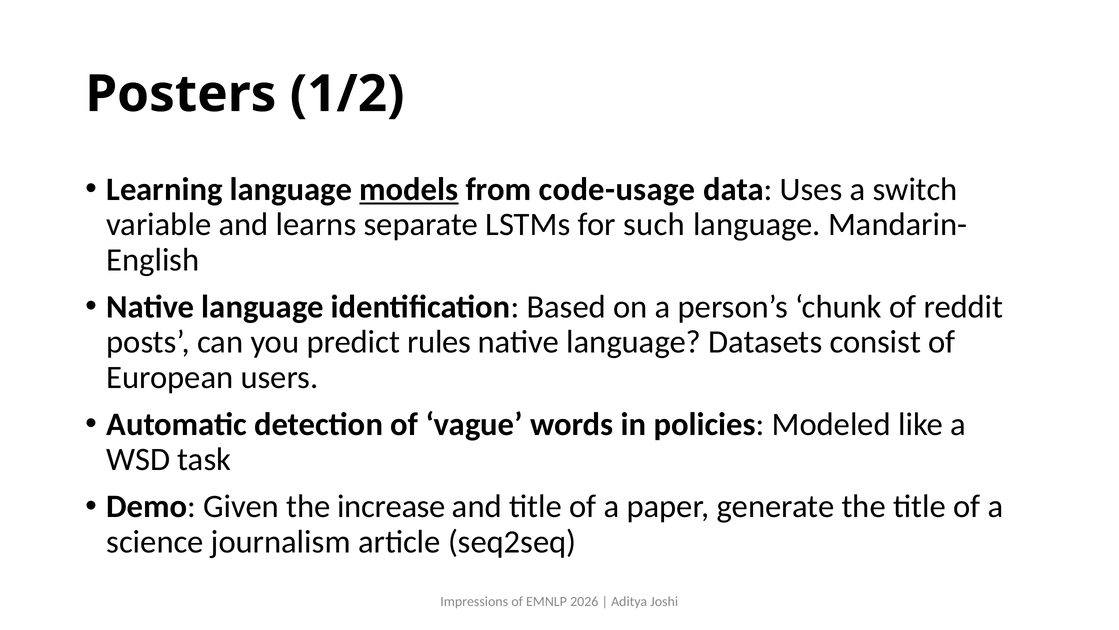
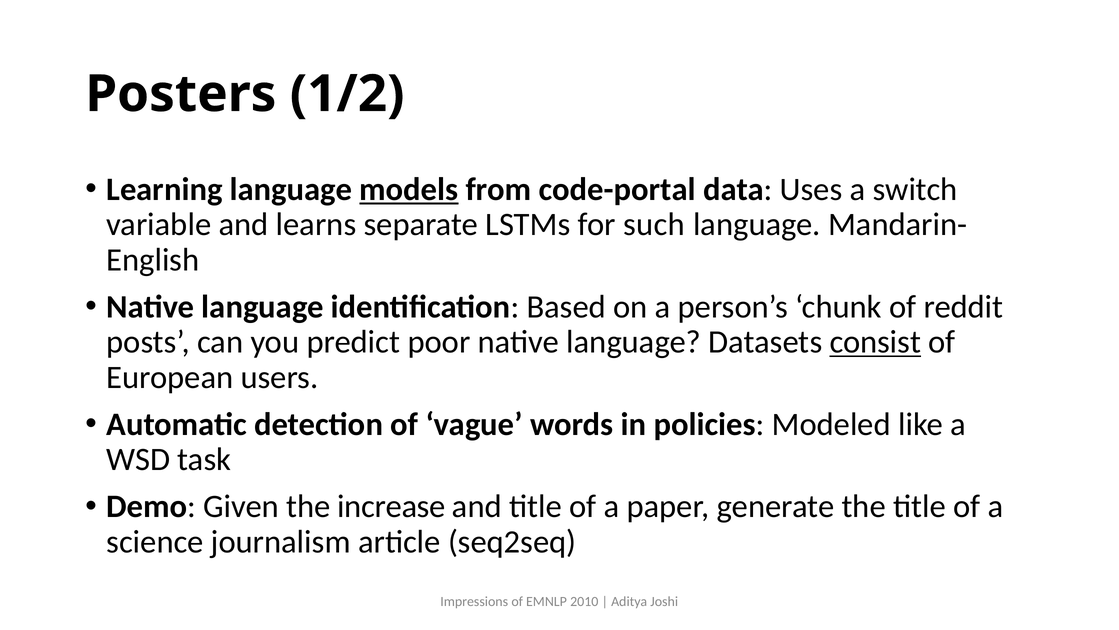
code-usage: code-usage -> code-portal (617, 189)
rules: rules -> poor (439, 342)
consist underline: none -> present (875, 342)
2026: 2026 -> 2010 (584, 601)
